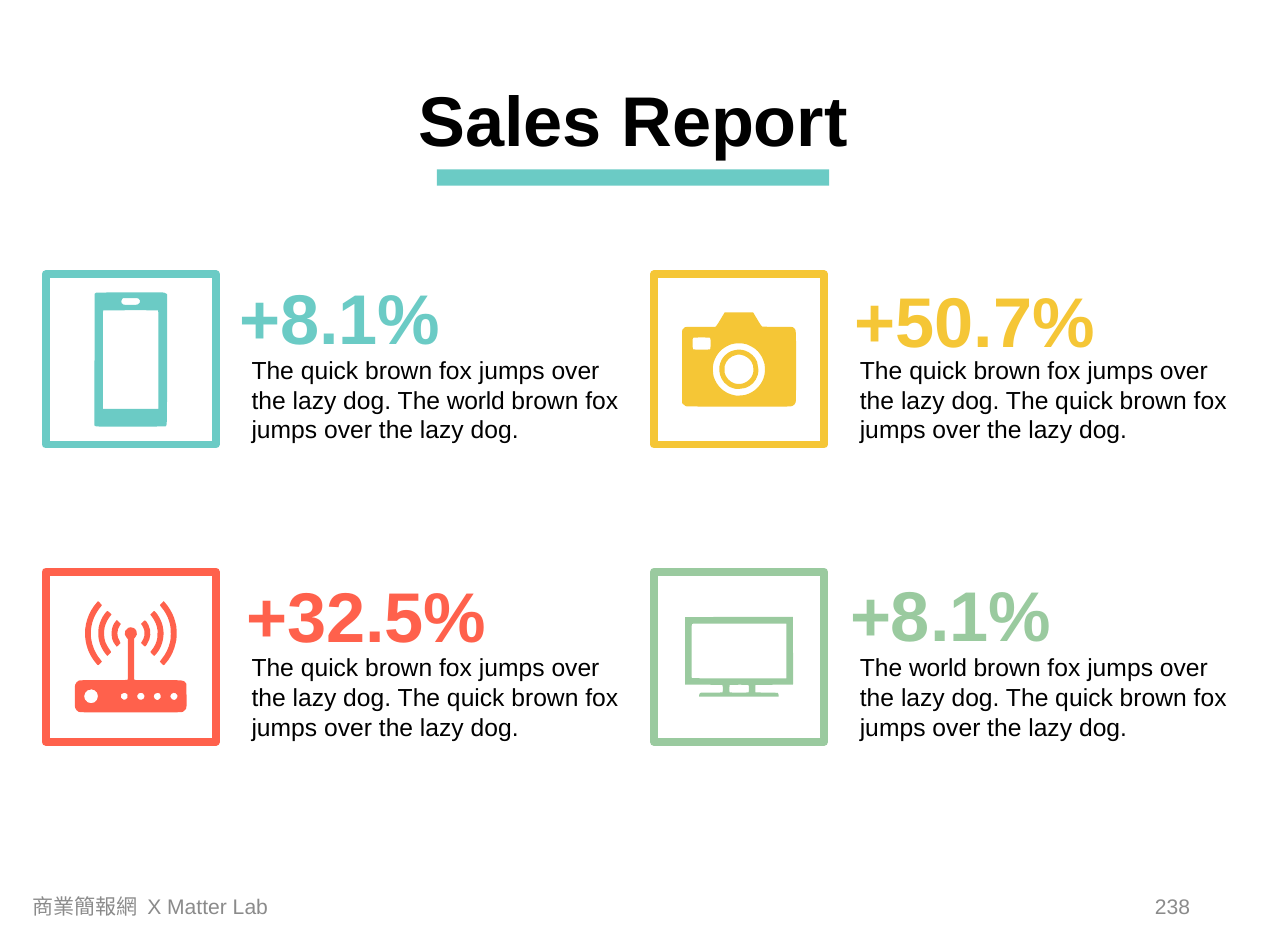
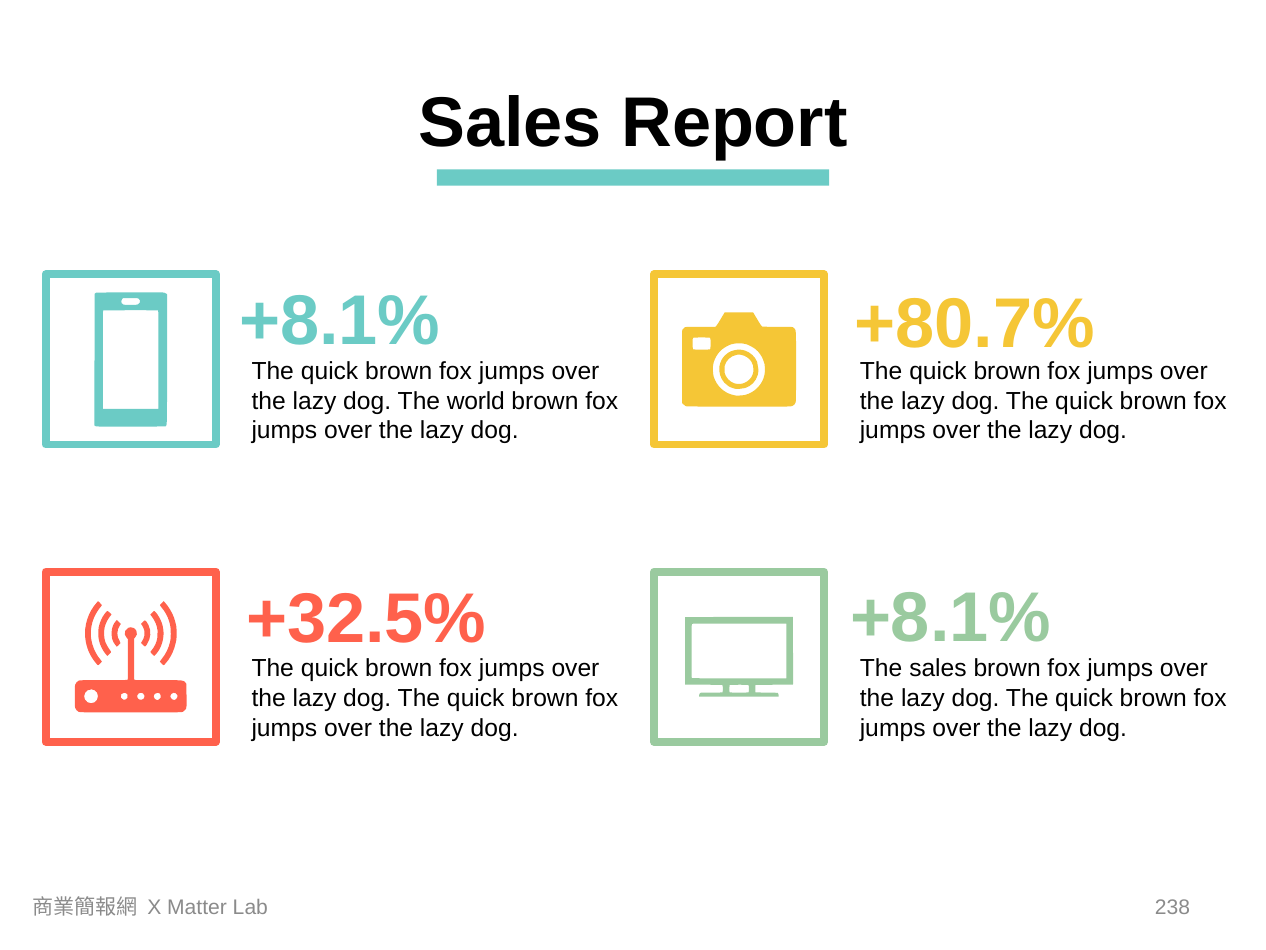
+50.7%: +50.7% -> +80.7% (975, 324)
world: world -> sales (938, 668)
